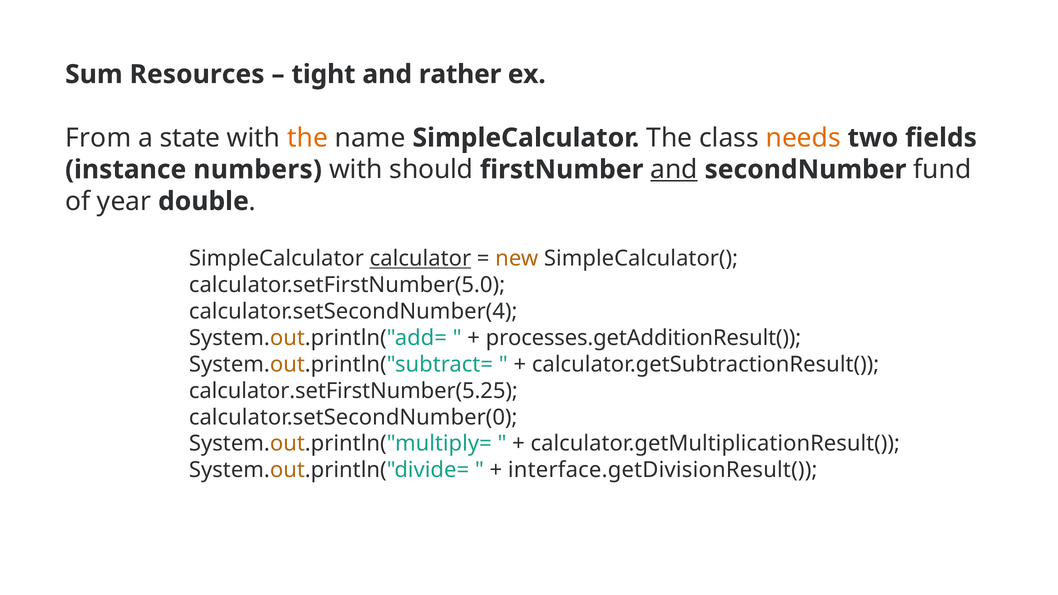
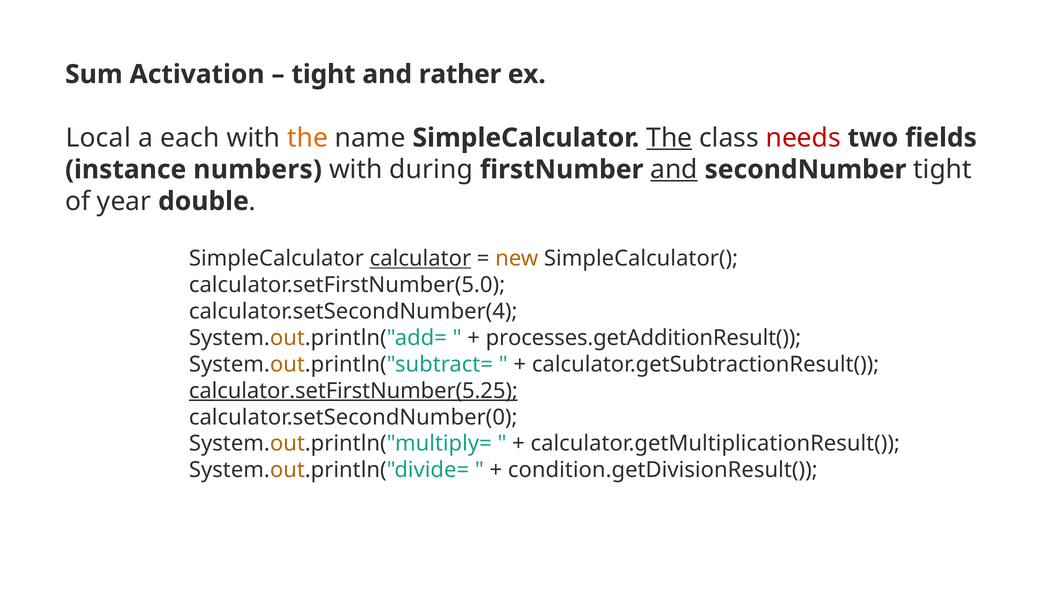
Resources: Resources -> Activation (197, 74)
From: From -> Local (98, 138)
state: state -> each (190, 138)
The underline: none -> present (669, 138)
needs colour: orange -> red (803, 138)
should: should -> during (431, 170)
secondNumber fund: fund -> tight (942, 170)
calculator.setFirstNumber(5.25 underline: none -> present (353, 391)
interface.getDivisionResult(: interface.getDivisionResult( -> condition.getDivisionResult( (663, 470)
